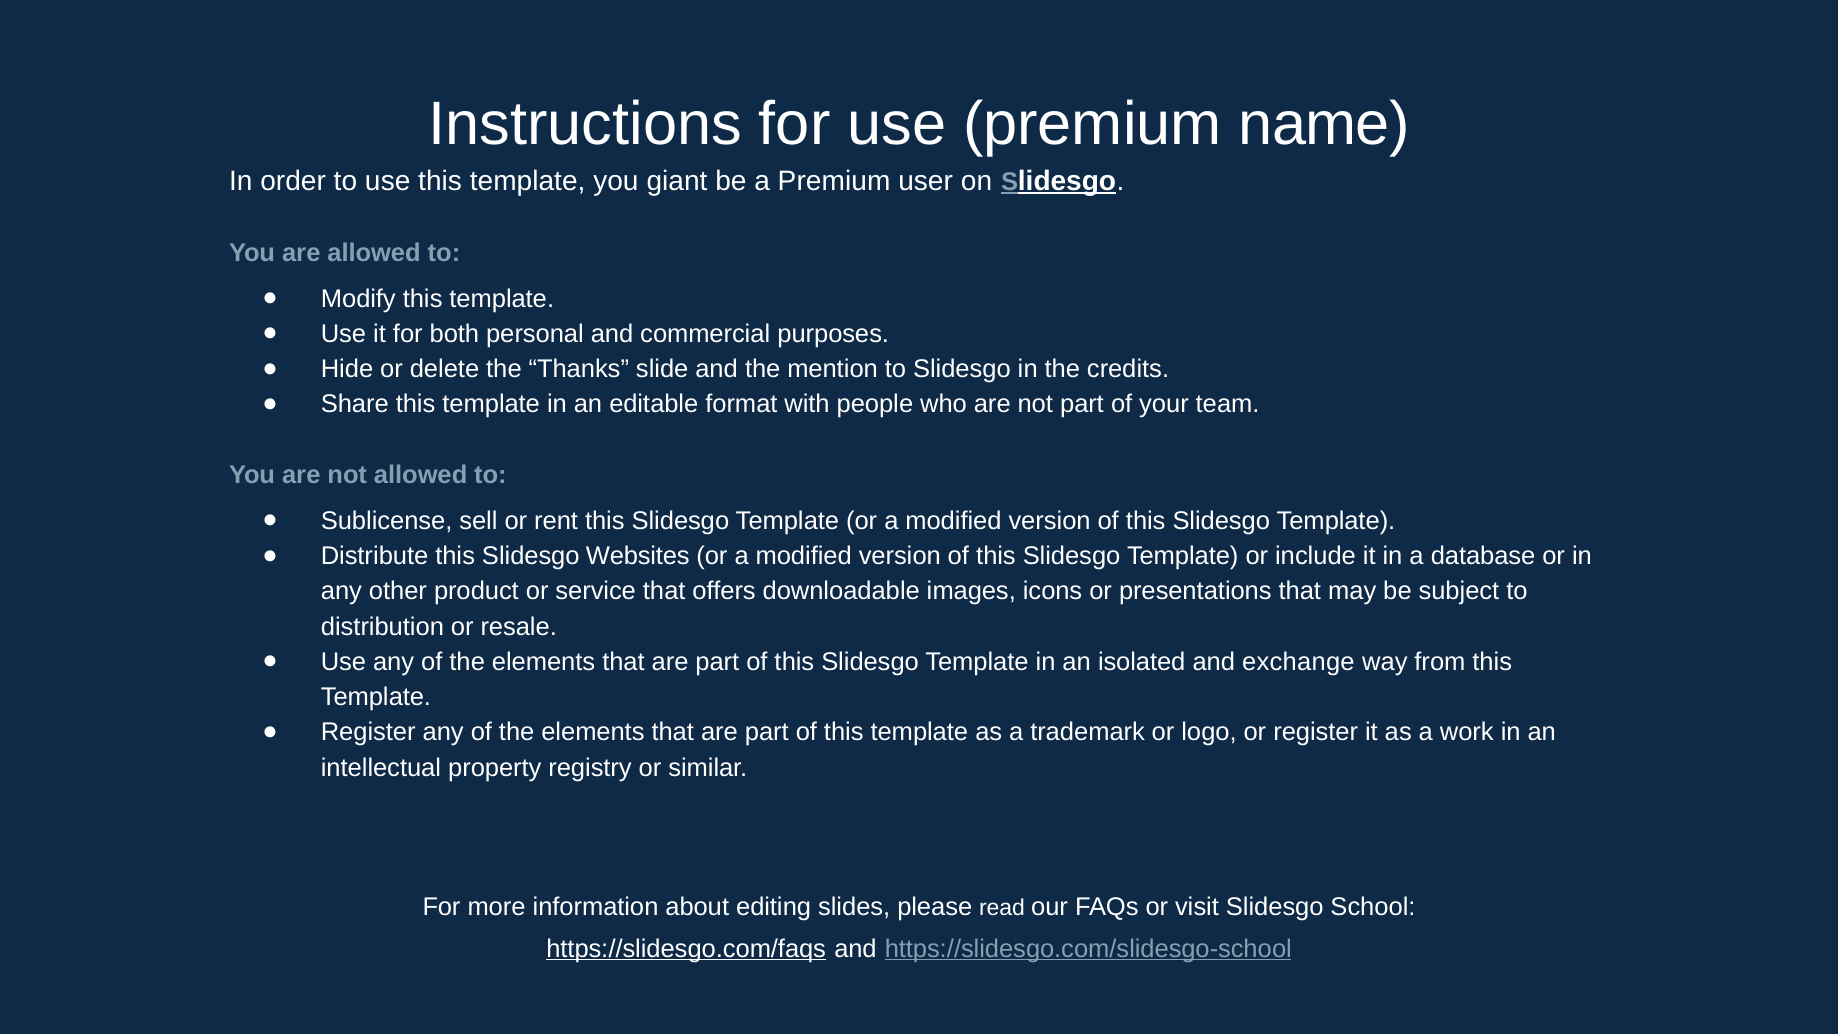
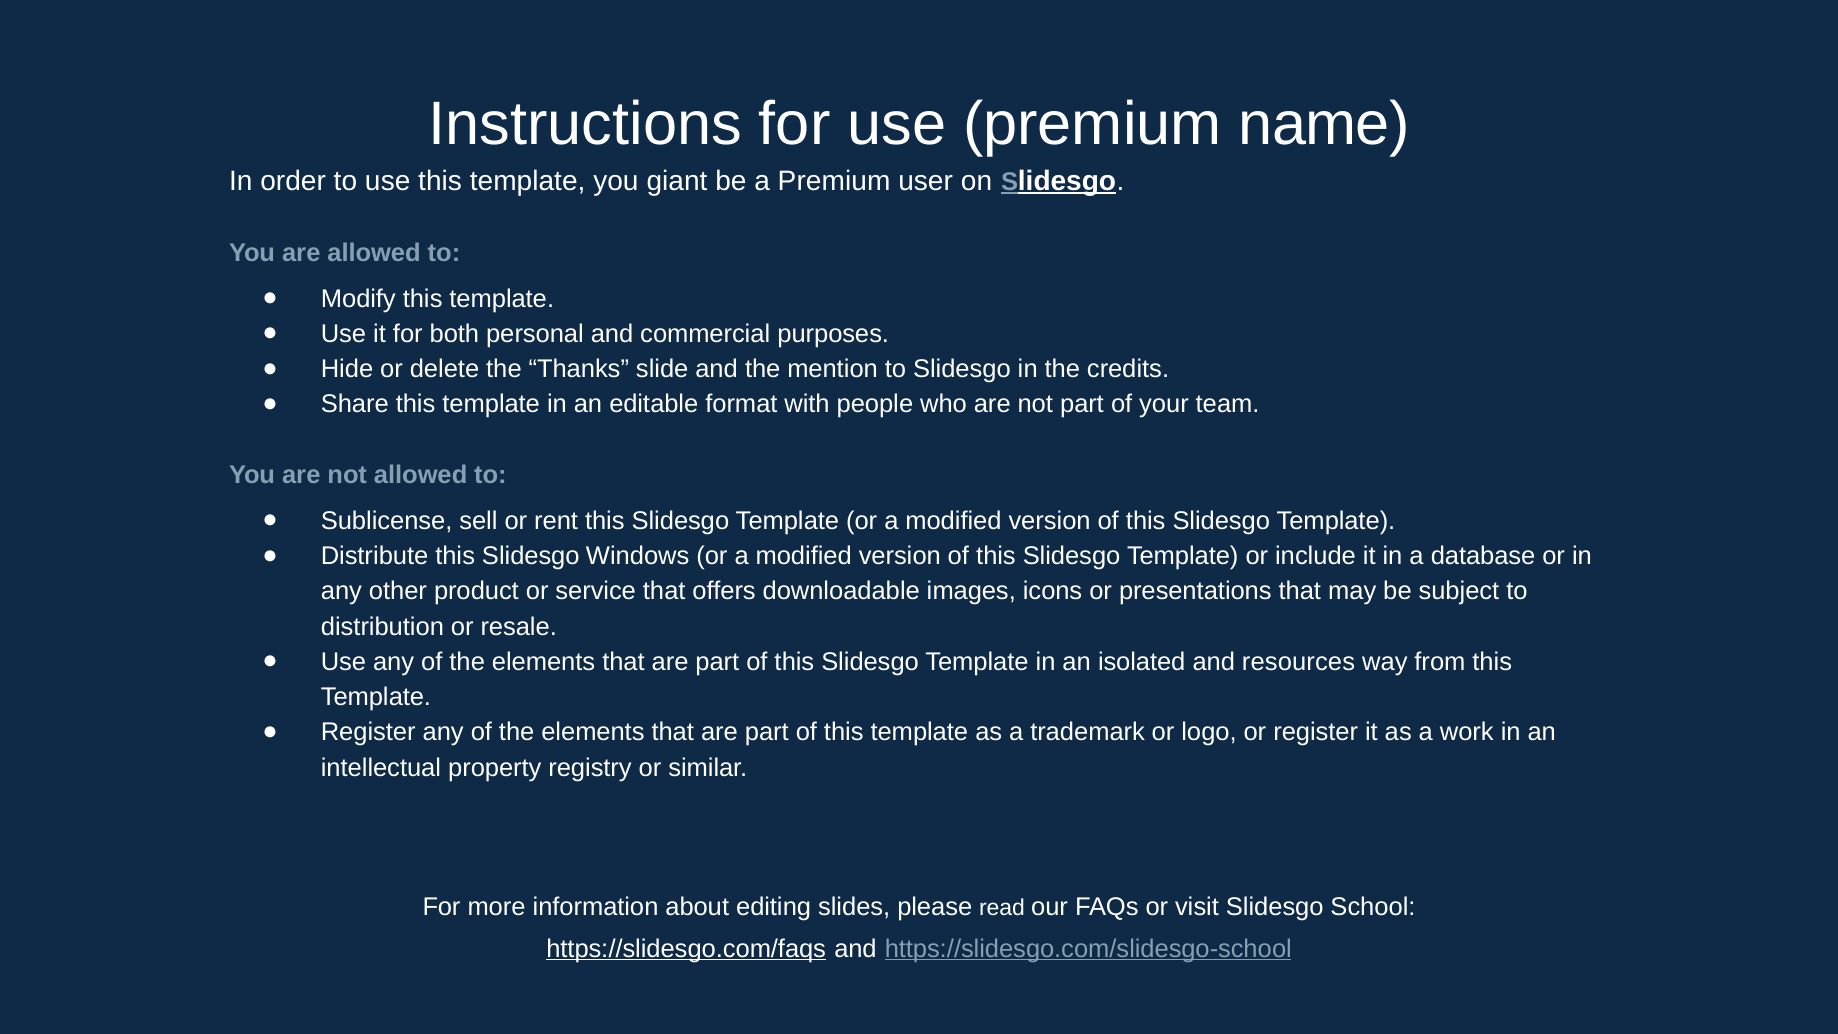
Websites: Websites -> Windows (638, 556)
exchange: exchange -> resources (1298, 662)
